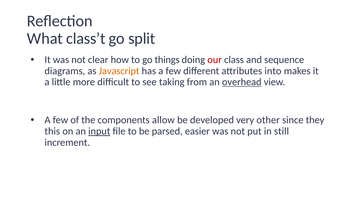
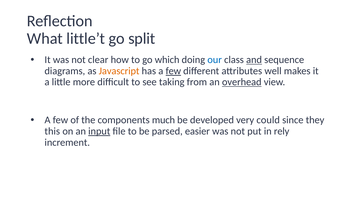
class’t: class’t -> little’t (86, 38)
things: things -> which (167, 60)
our colour: red -> blue (215, 60)
and underline: none -> present (254, 60)
few underline: none -> present (173, 71)
into: into -> well (273, 71)
allow: allow -> much (163, 120)
other: other -> could (268, 120)
still: still -> rely (282, 131)
